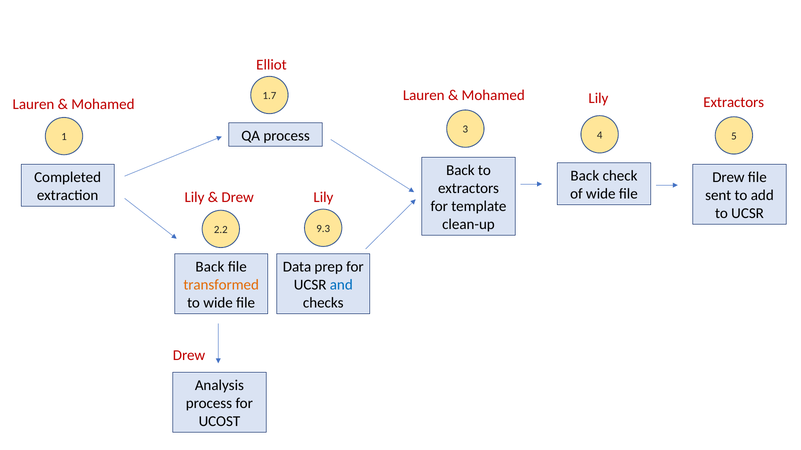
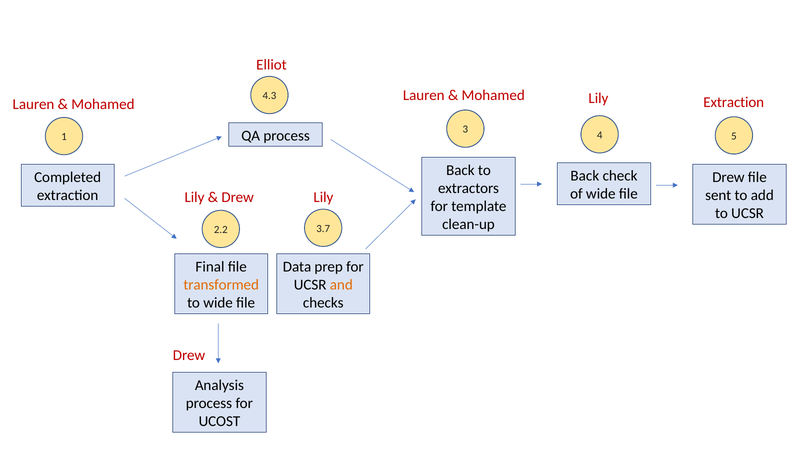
Lily Extractors: Extractors -> Extraction (734, 102)
1.7: 1.7 -> 4.3 (269, 96)
9.3: 9.3 -> 3.7 (323, 229)
Back: Back -> Final (210, 267)
and colour: blue -> orange (341, 285)
